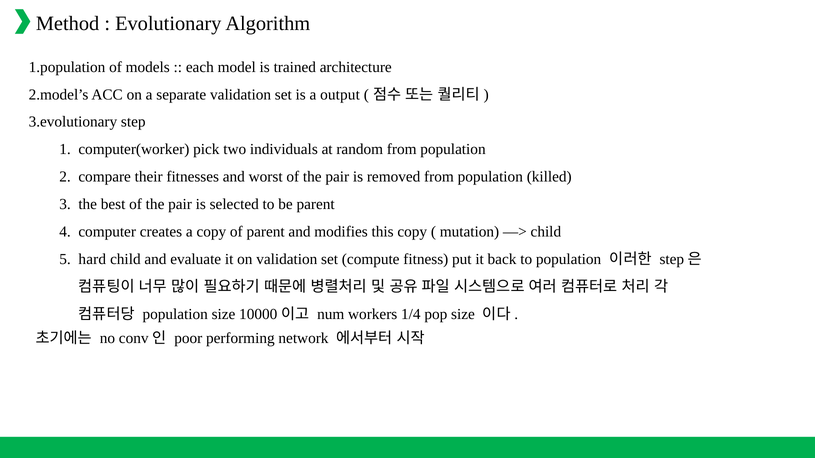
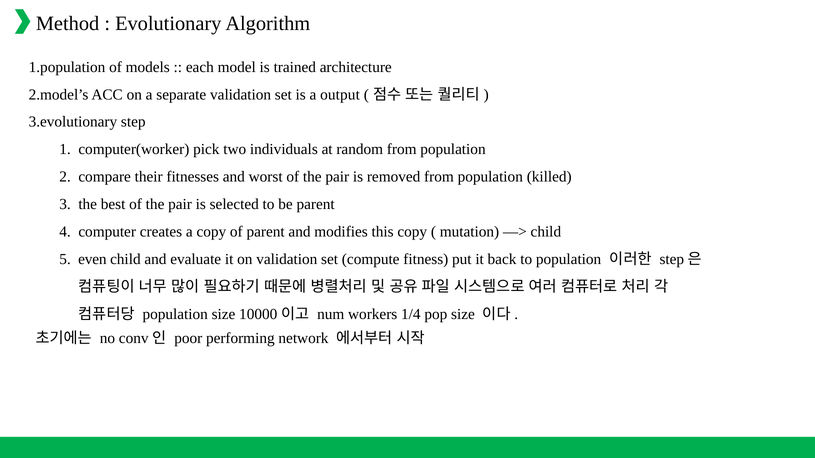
hard: hard -> even (92, 260)
